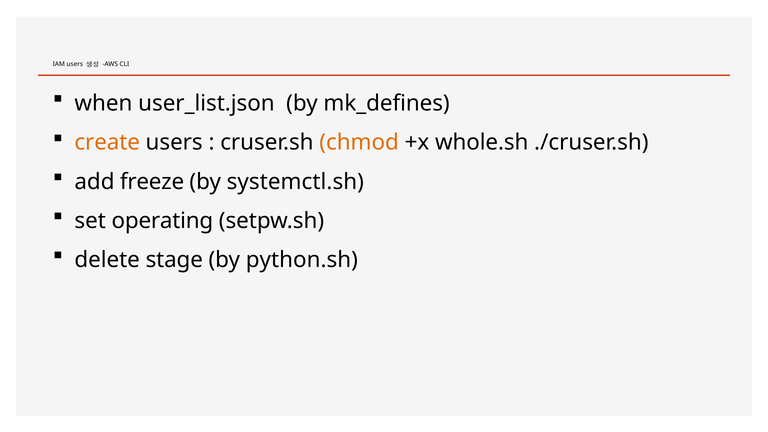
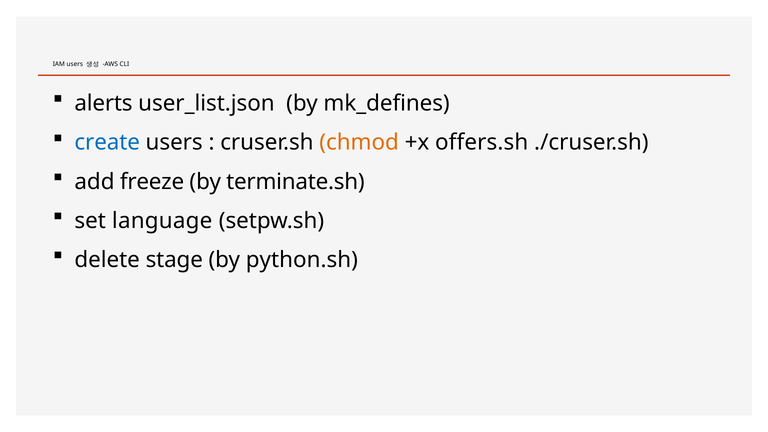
when: when -> alerts (104, 103)
create colour: orange -> blue (107, 143)
whole.sh: whole.sh -> offers.sh (482, 143)
systemctl.sh: systemctl.sh -> terminate.sh (295, 182)
operating: operating -> language (162, 221)
